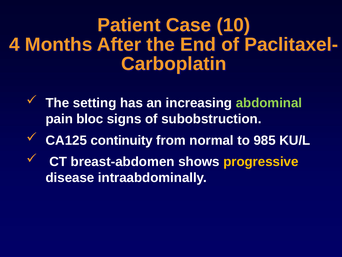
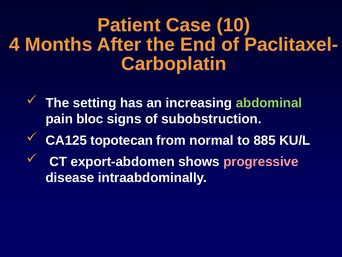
continuity: continuity -> topotecan (122, 140)
985: 985 -> 885 (265, 140)
breast-abdomen: breast-abdomen -> export-abdomen (123, 161)
progressive colour: yellow -> pink (261, 161)
